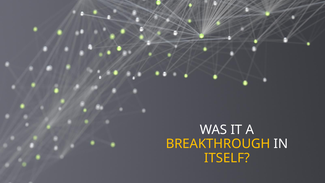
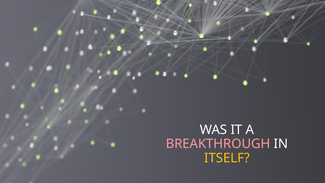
BREAKTHROUGH colour: yellow -> pink (218, 144)
